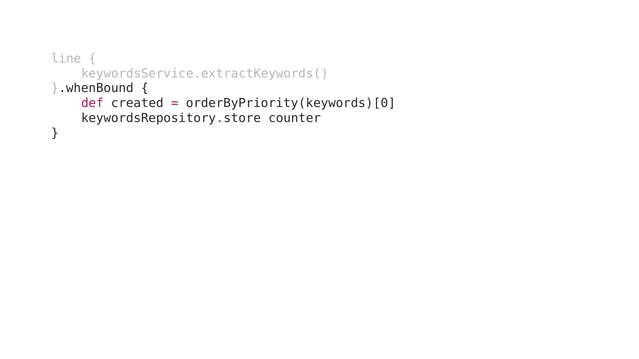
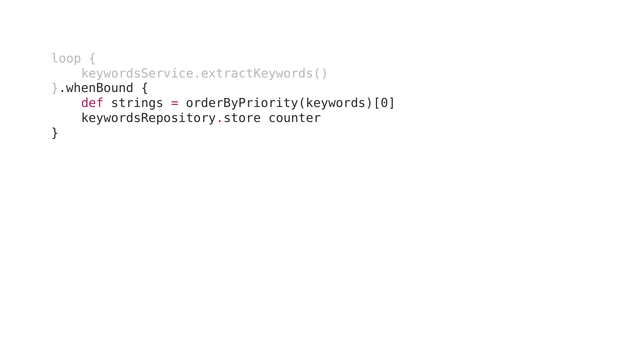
line: line -> loop (66, 59)
created: created -> strings (137, 103)
